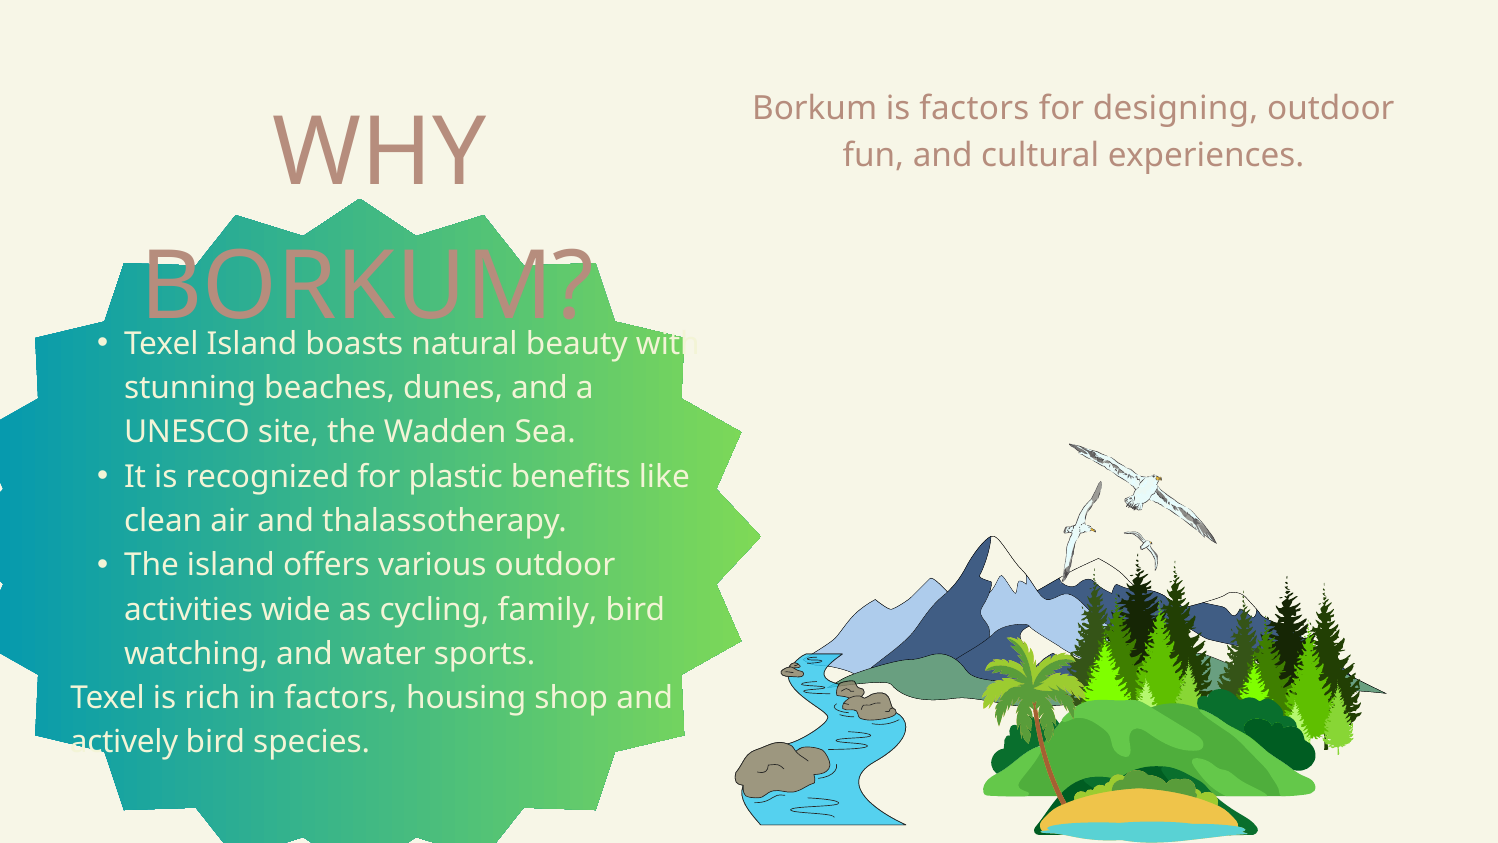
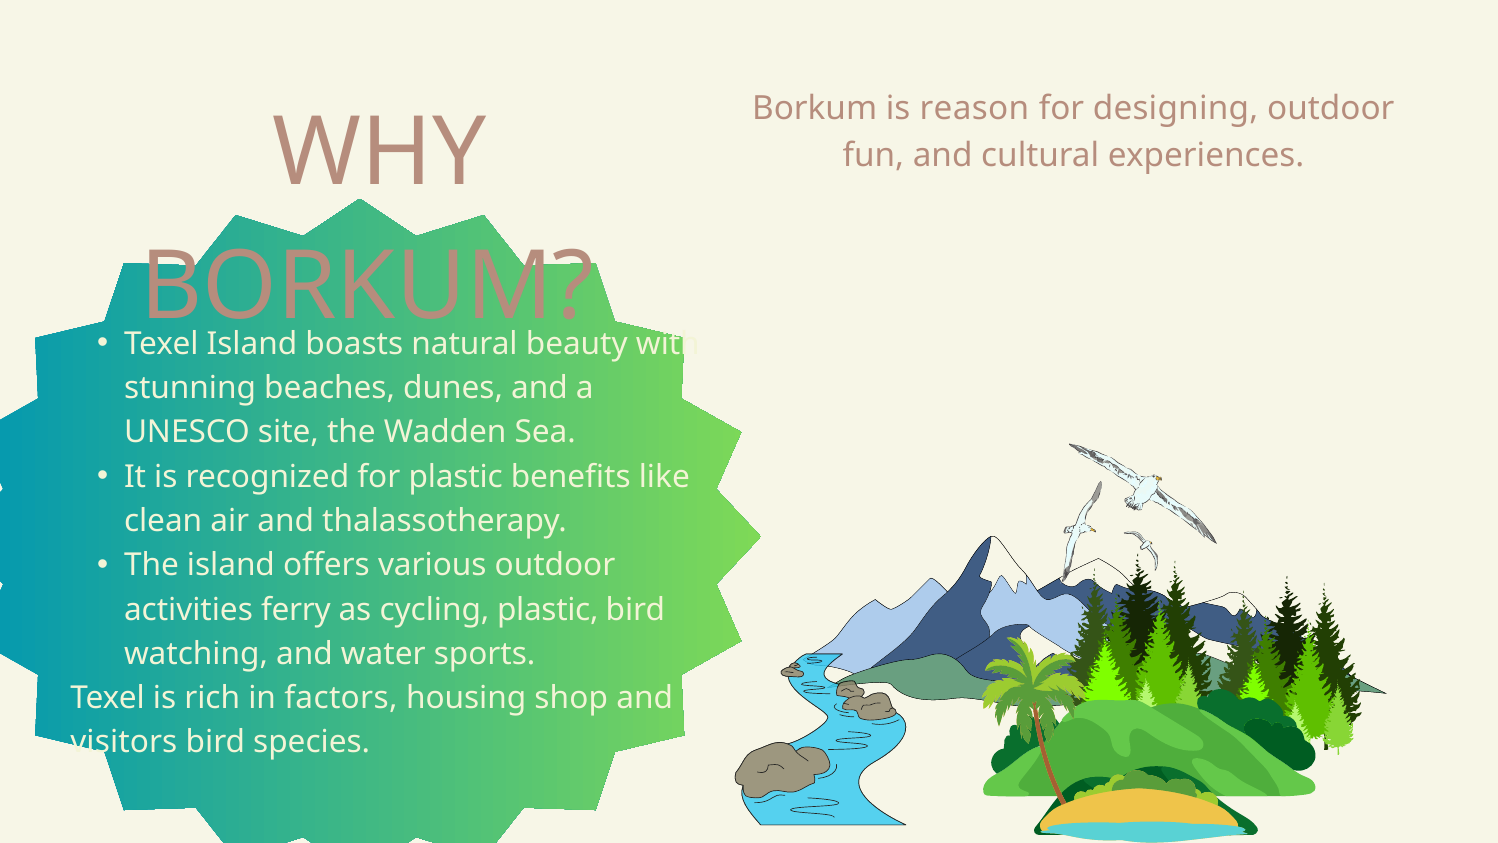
is factors: factors -> reason (974, 108)
wide: wide -> ferry (296, 609)
cycling family: family -> plastic (548, 609)
actively: actively -> visitors (124, 742)
